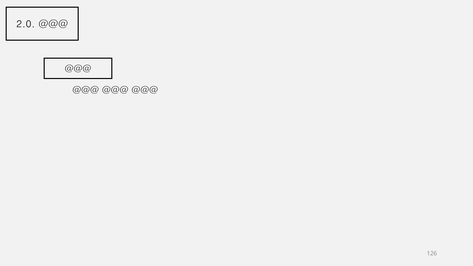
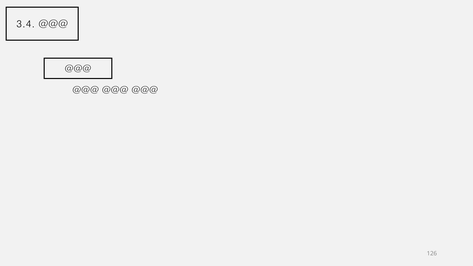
2.0: 2.0 -> 3.4 (26, 24)
